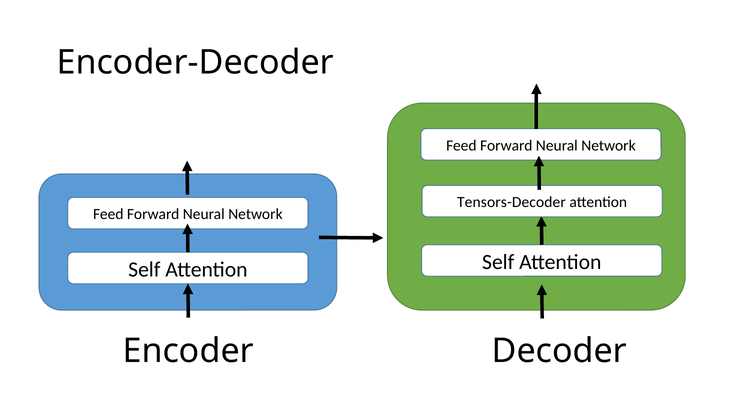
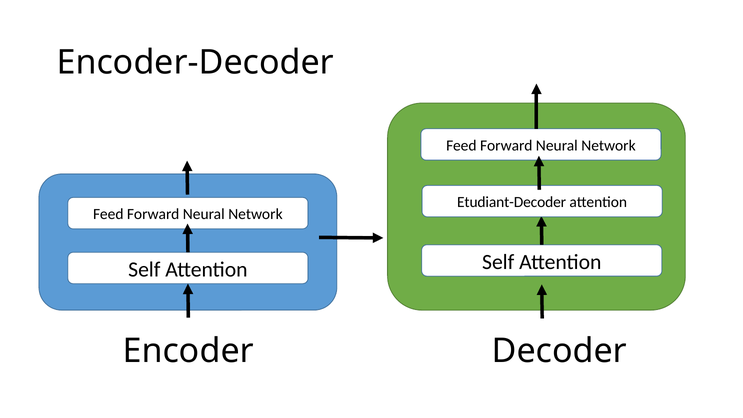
Tensors-Decoder: Tensors-Decoder -> Etudiant-Decoder (512, 202)
